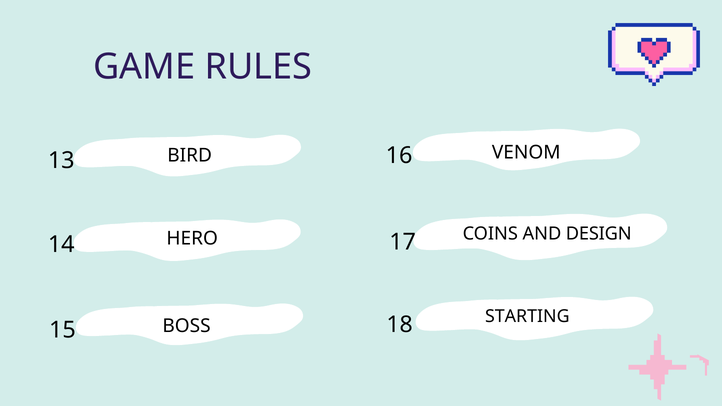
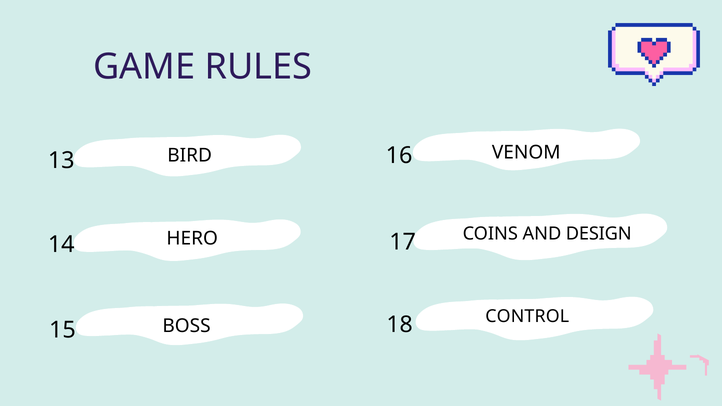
STARTING: STARTING -> CONTROL (527, 317)
